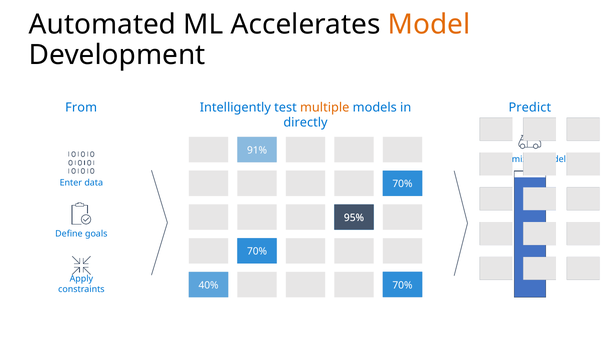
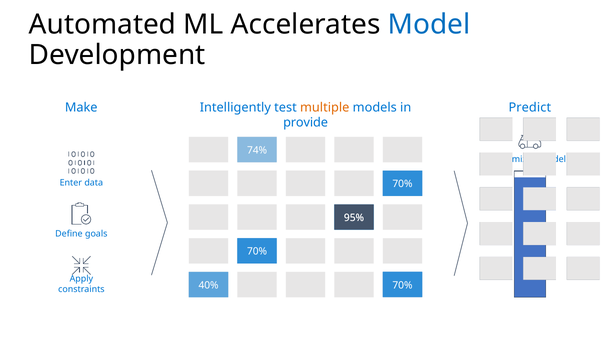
Model colour: orange -> blue (429, 25)
From: From -> Make (81, 108)
directly: directly -> provide (306, 123)
91%: 91% -> 74% (257, 151)
